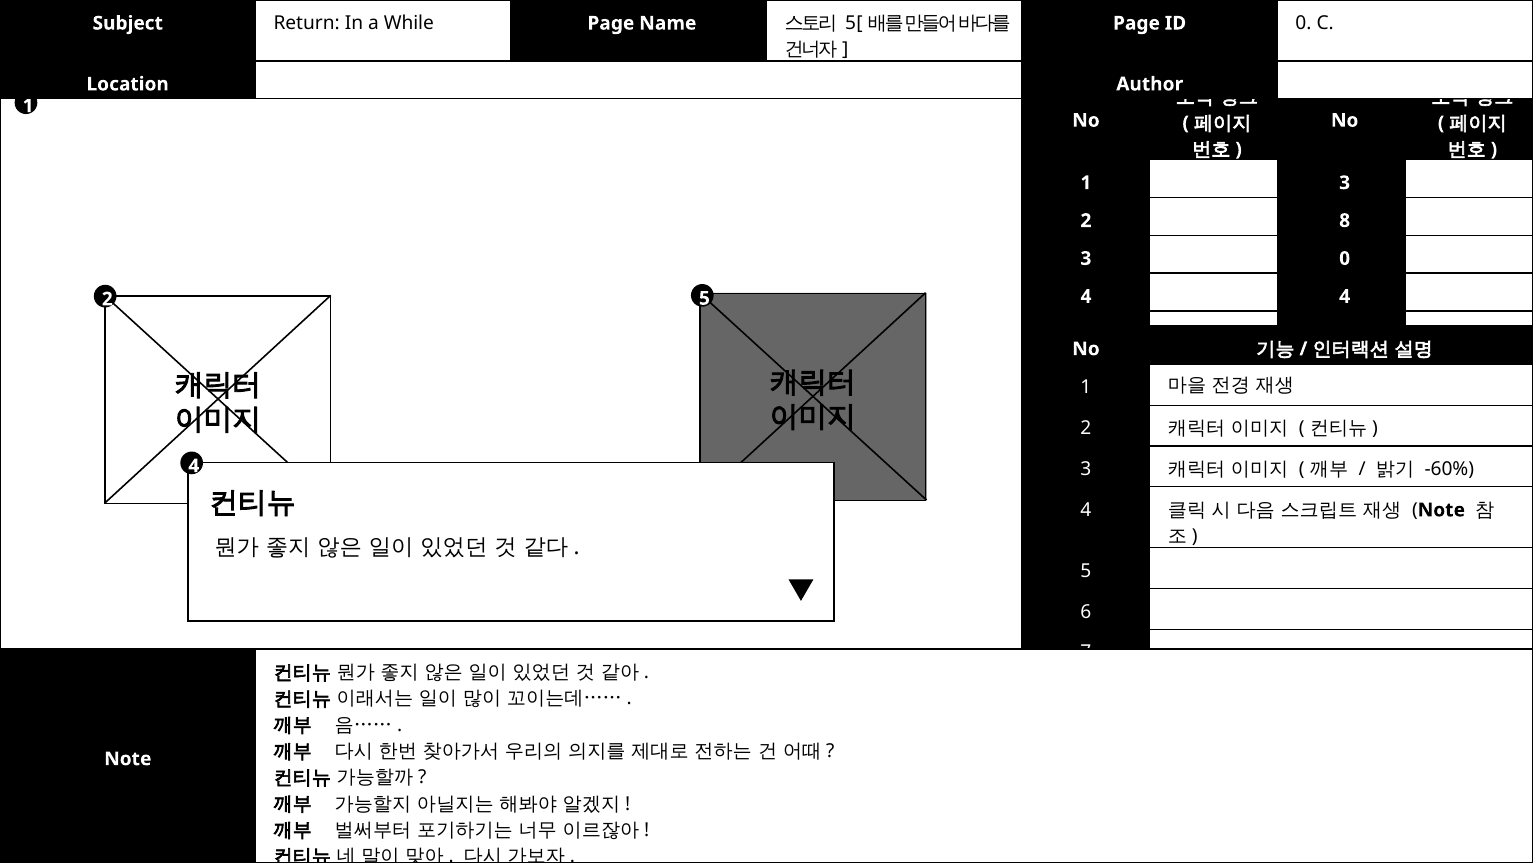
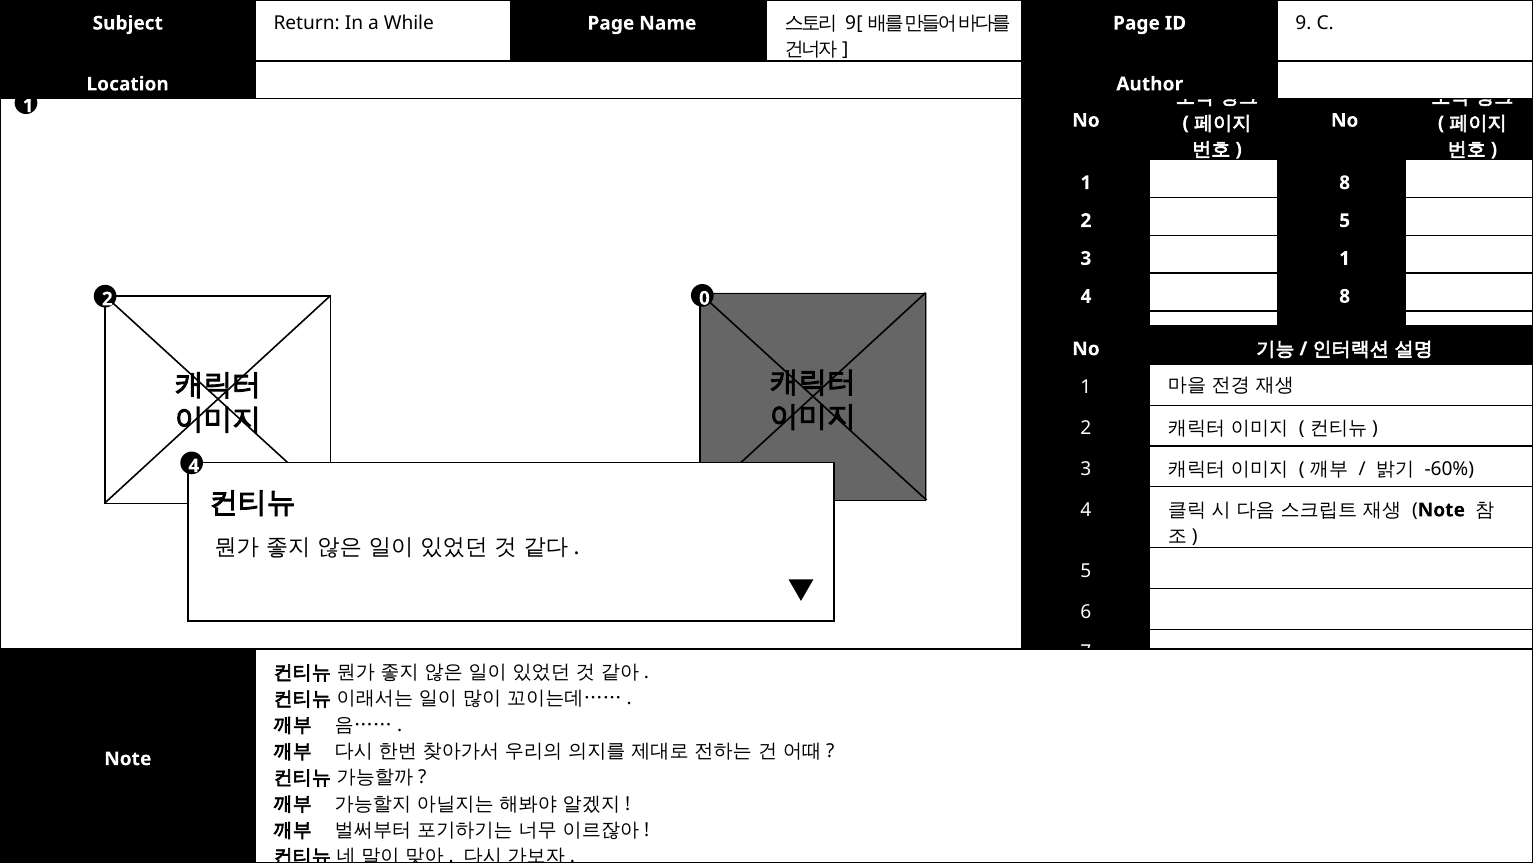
5: 5 -> 9 (851, 23)
ID 0: 0 -> 9 (1304, 23)
1 3: 3 -> 8 (1345, 183)
2 8: 8 -> 5 (1345, 221)
3 0: 0 -> 1 (1345, 258)
4 4: 4 -> 8 (1345, 296)
2 5: 5 -> 0 (704, 298)
